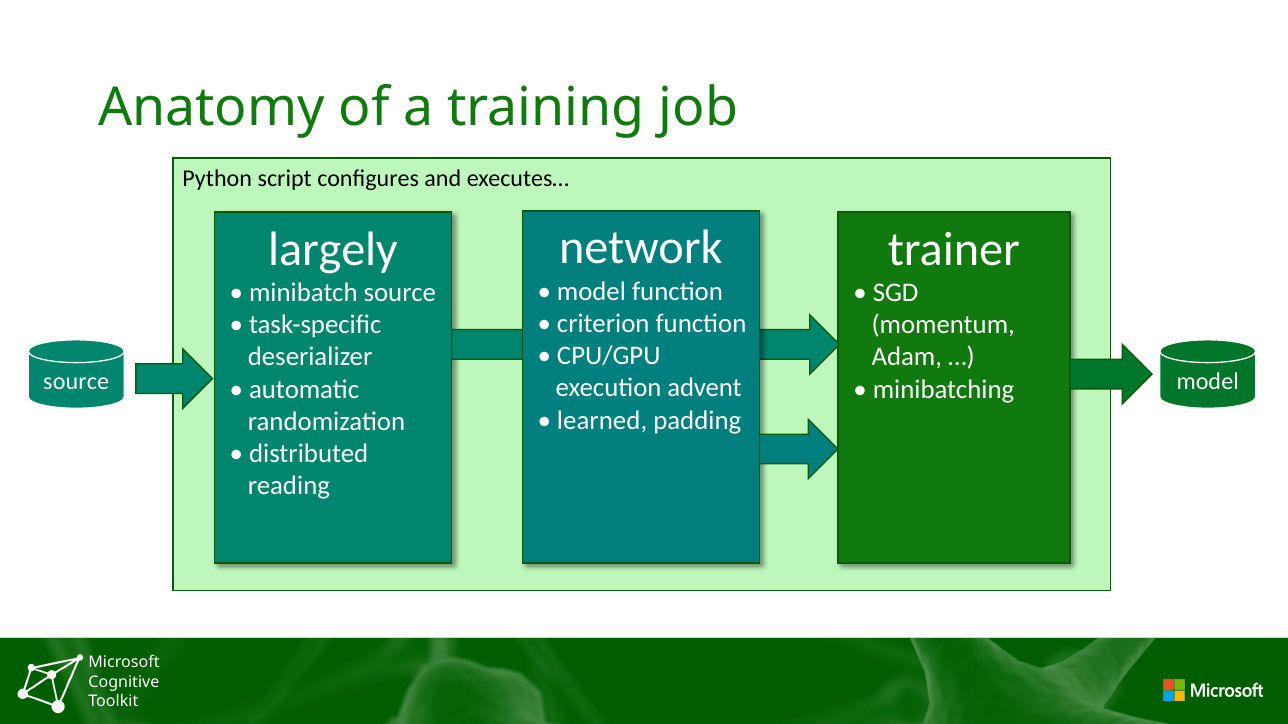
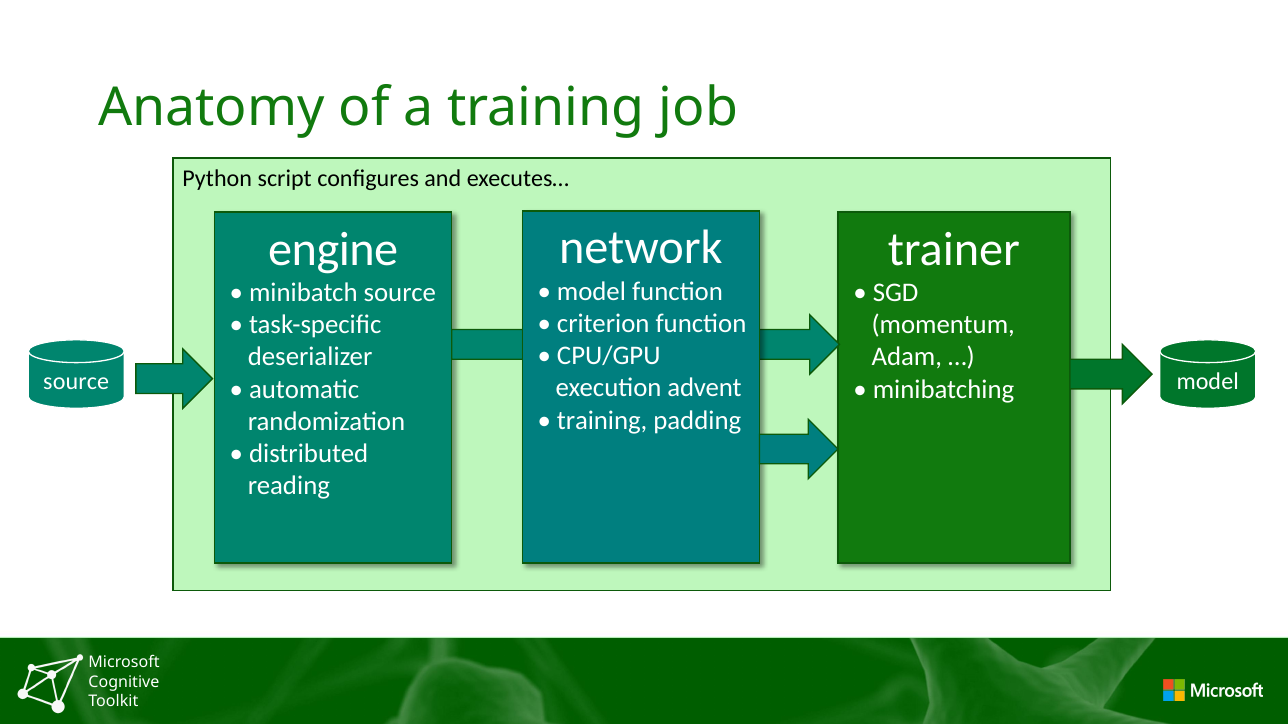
largely: largely -> engine (333, 249)
learned: learned -> training (602, 421)
